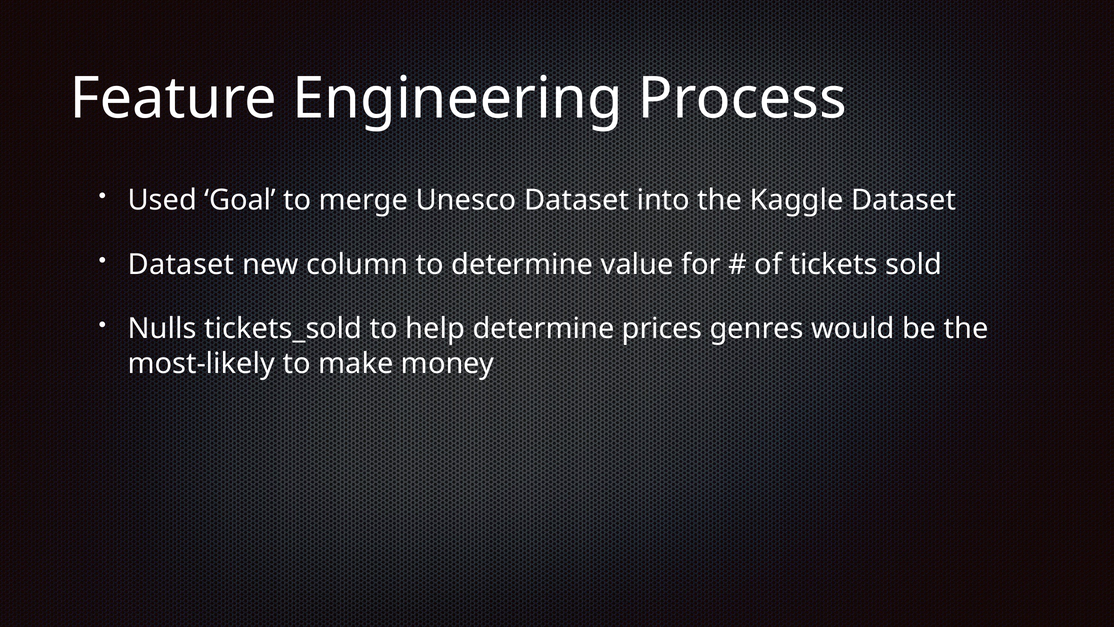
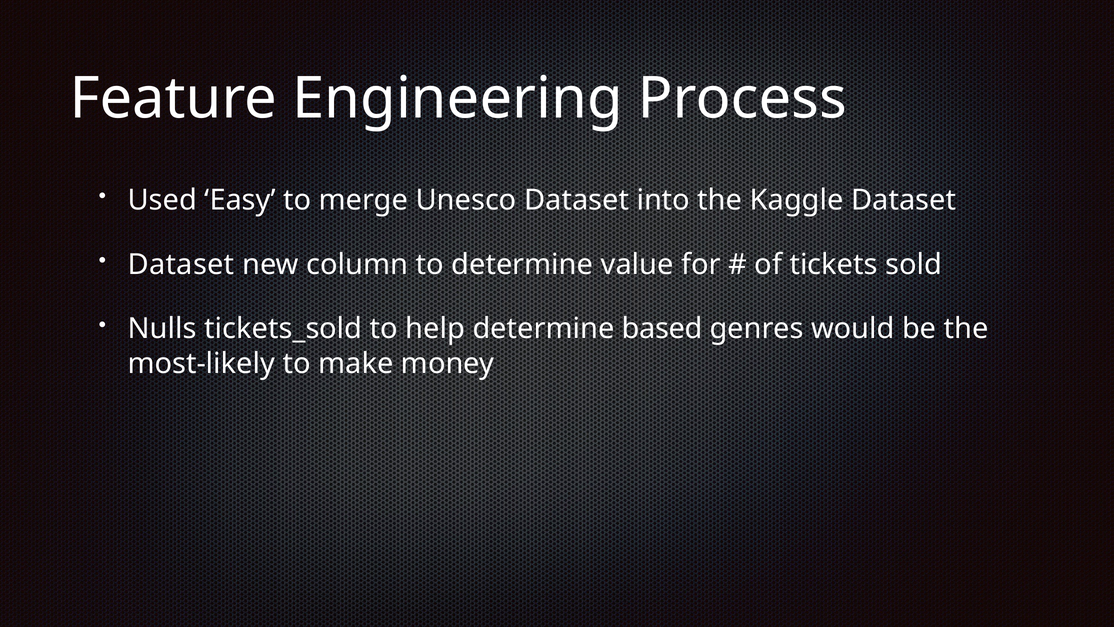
Goal: Goal -> Easy (240, 200)
prices: prices -> based (662, 329)
